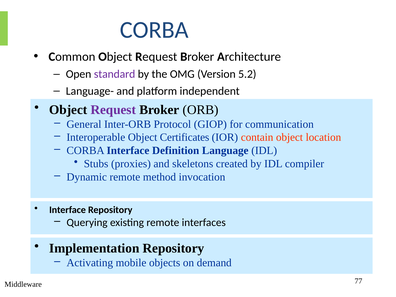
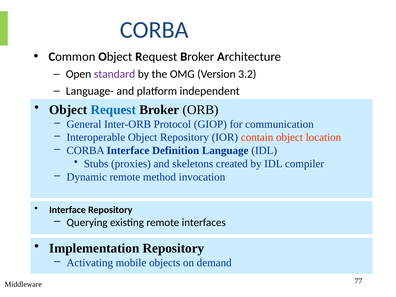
5.2: 5.2 -> 3.2 (247, 74)
Request colour: purple -> blue (113, 110)
Object Certificates: Certificates -> Repository (184, 137)
